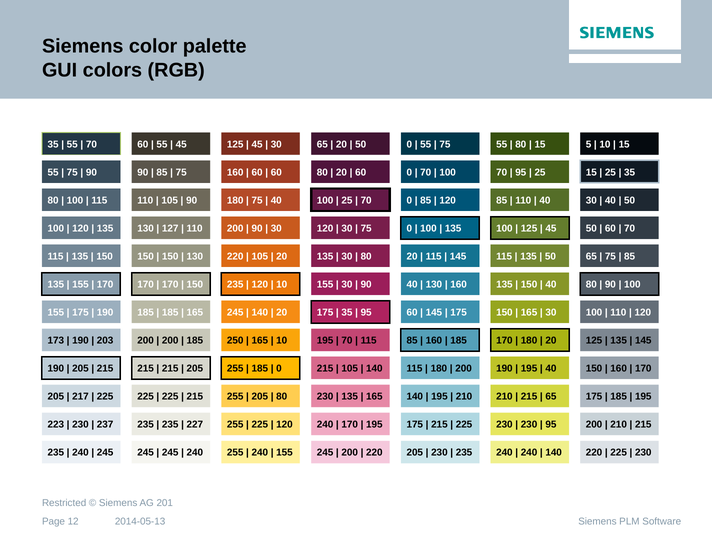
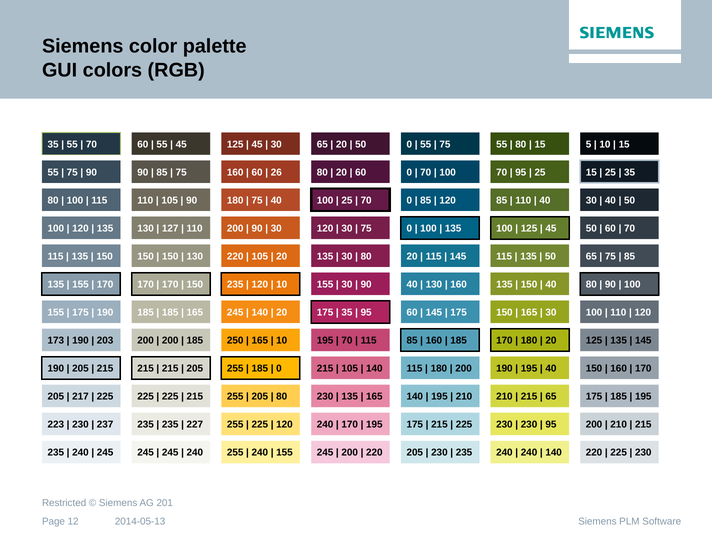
60: 60 -> 26 (276, 172)
